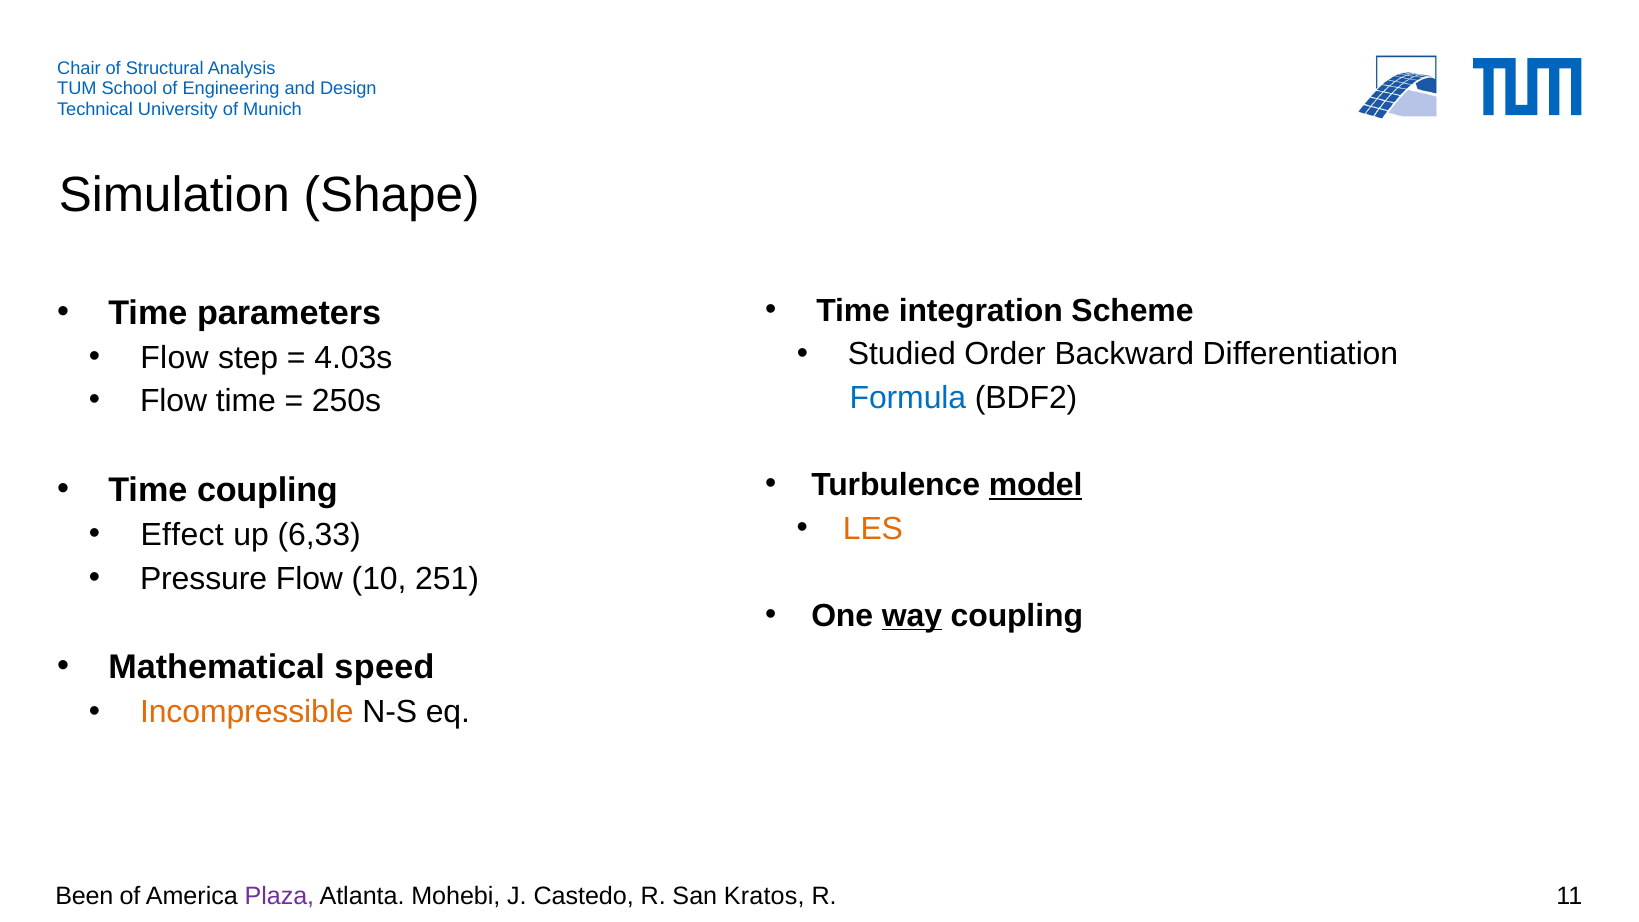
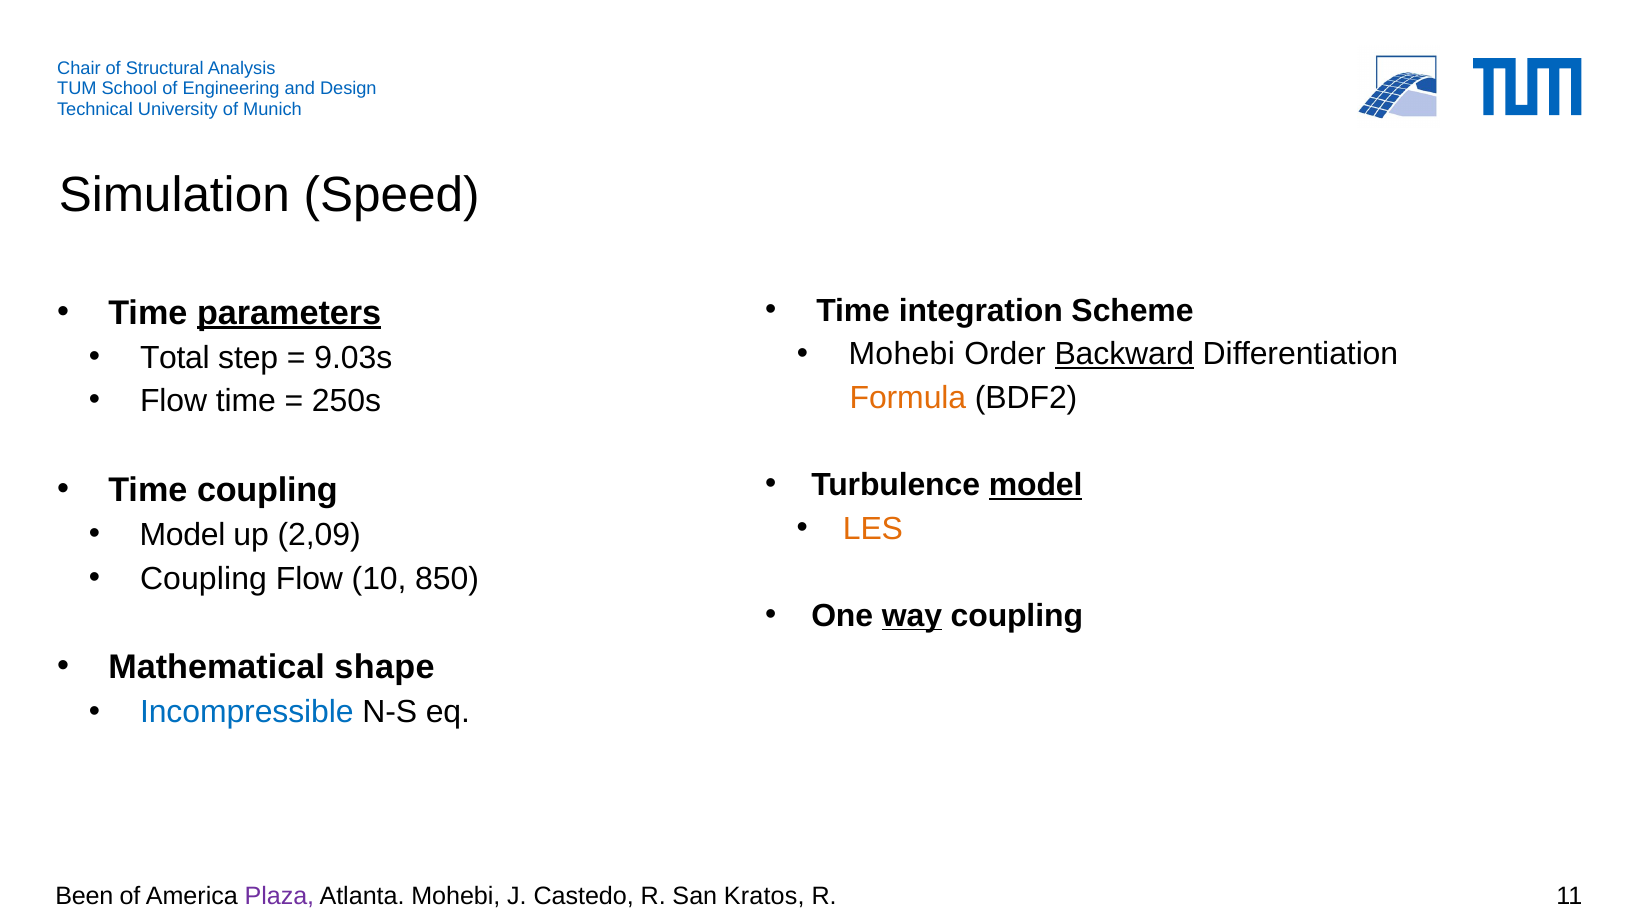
Shape: Shape -> Speed (392, 195)
parameters underline: none -> present (289, 313)
Studied: Studied -> Mohebi (902, 354)
Backward underline: none -> present (1124, 354)
Flow: Flow -> Total (175, 358)
4.03s: 4.03s -> 9.03s (353, 358)
Formula colour: blue -> orange (908, 398)
Effect: Effect -> Model (183, 535)
6,33: 6,33 -> 2,09 (319, 535)
Pressure: Pressure -> Coupling (203, 578)
251: 251 -> 850 (447, 578)
speed: speed -> shape (385, 668)
Incompressible colour: orange -> blue (247, 712)
